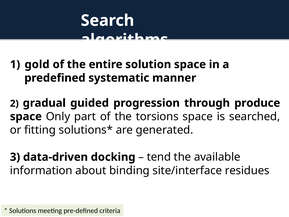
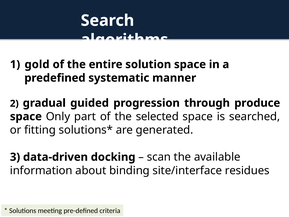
torsions: torsions -> selected (157, 116)
tend: tend -> scan (159, 157)
